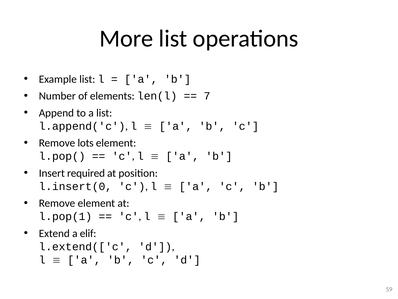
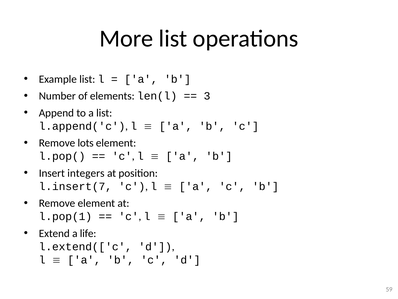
7: 7 -> 3 (207, 96)
required: required -> integers (86, 173)
l.insert(0: l.insert(0 -> l.insert(7 (75, 186)
elif: elif -> life (88, 233)
